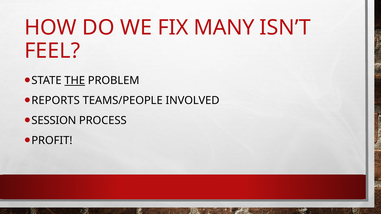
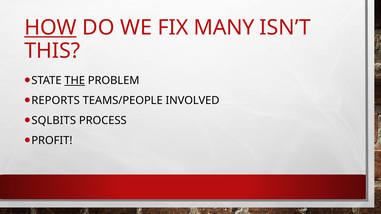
HOW underline: none -> present (50, 28)
FEEL: FEEL -> THIS (52, 51)
SESSION: SESSION -> SQLBITS (54, 121)
